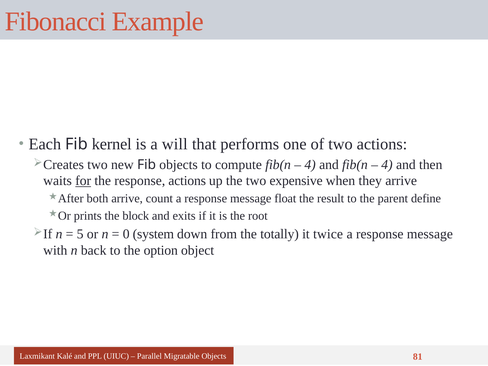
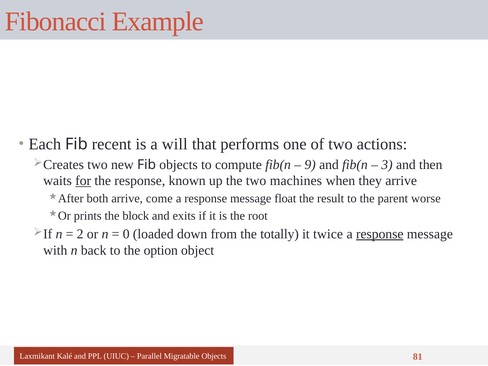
kernel: kernel -> recent (112, 144)
4: 4 -> 9 (310, 165)
4: 4 -> 3 (387, 165)
response actions: actions -> known (187, 181)
expensive: expensive -> machines (296, 181)
count: count -> come (159, 199)
define: define -> worse (426, 199)
5: 5 -> 2 (80, 234)
system: system -> loaded (153, 234)
response underline: none -> present (380, 234)
